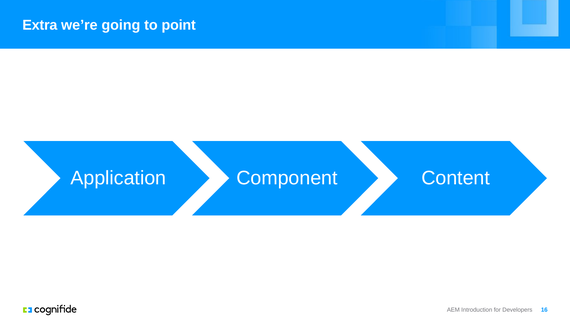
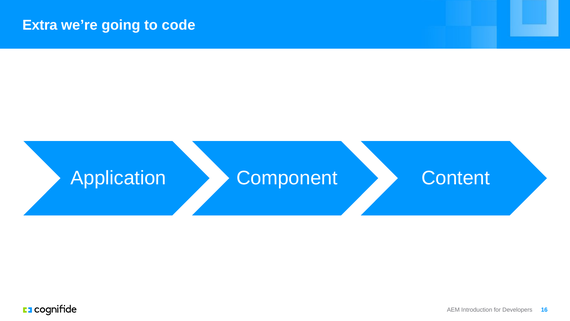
point: point -> code (179, 25)
